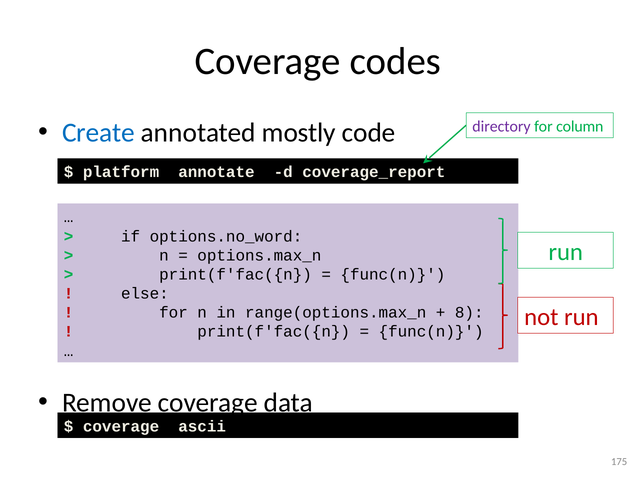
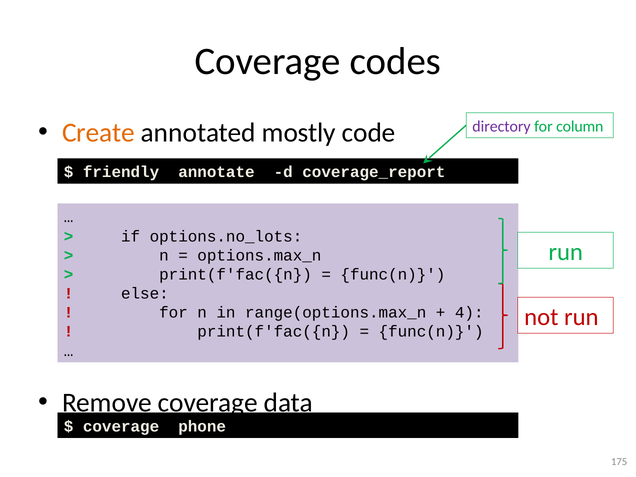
Create colour: blue -> orange (98, 133)
platform: platform -> friendly (121, 172)
options.no_word: options.no_word -> options.no_lots (226, 236)
8: 8 -> 4 (469, 313)
ascii: ascii -> phone (202, 426)
